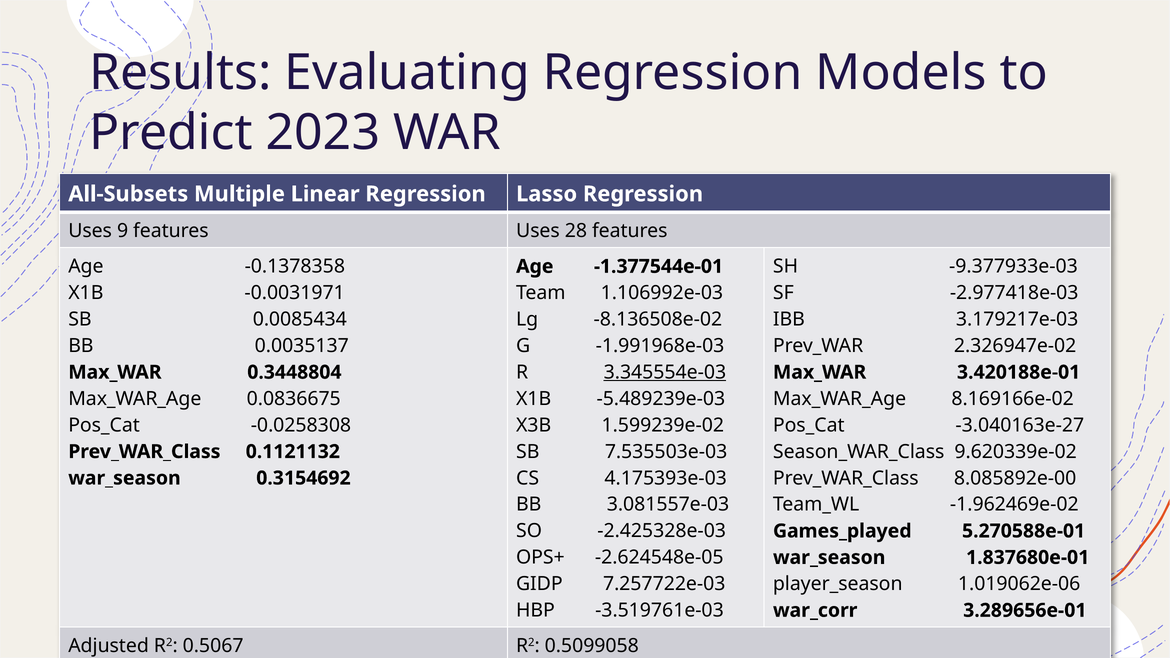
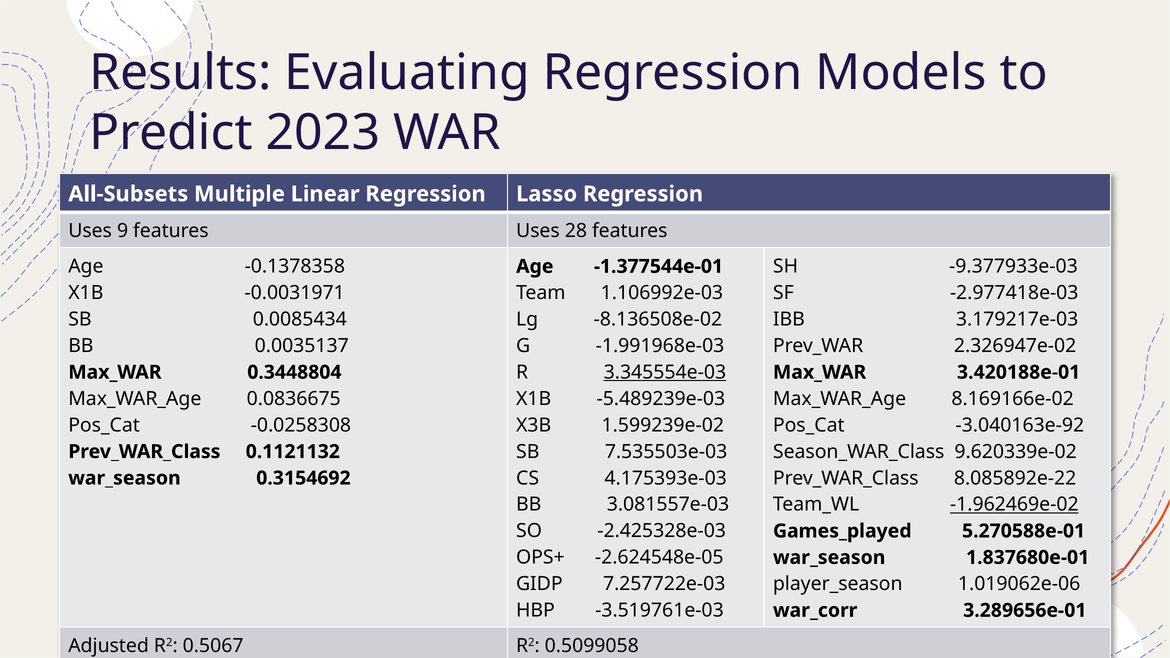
-3.040163e-27: -3.040163e-27 -> -3.040163e-92 (1020, 425)
8.085892e-00: 8.085892e-00 -> 8.085892e-22 (1015, 478)
-1.962469e-02 underline: none -> present (1014, 505)
